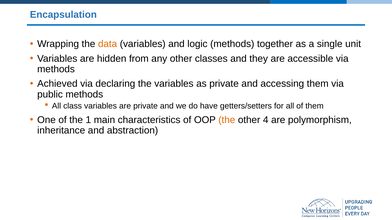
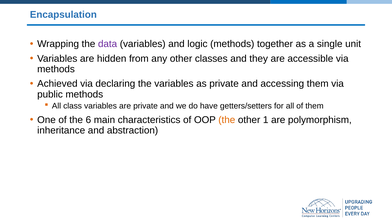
data colour: orange -> purple (108, 44)
1: 1 -> 6 (88, 120)
4: 4 -> 1 (266, 120)
